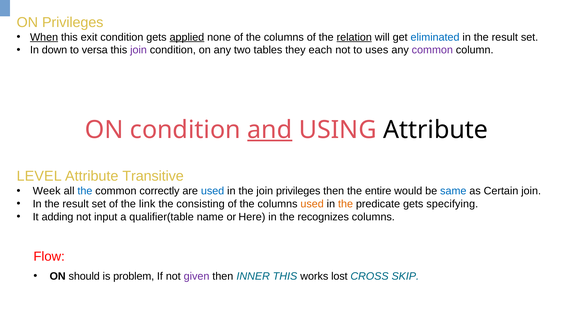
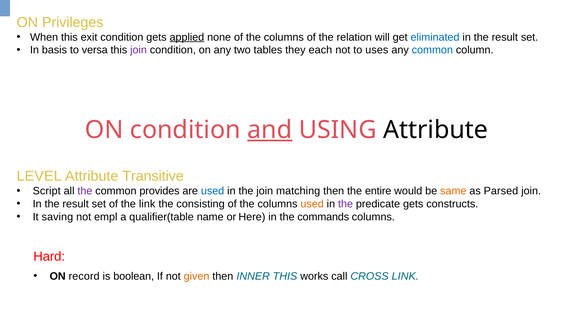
When underline: present -> none (44, 37)
relation underline: present -> none (354, 37)
down: down -> basis (54, 50)
common colour: purple -> blue (432, 50)
Week: Week -> Script (47, 191)
the colour: blue -> purple (85, 191)
correctly: correctly -> provides (160, 191)
join privileges: privileges -> matching (298, 191)
same colour: blue -> orange (453, 191)
Certain: Certain -> Parsed (501, 191)
the colour: orange -> purple (346, 204)
specifying: specifying -> constructs (452, 204)
adding: adding -> saving (57, 217)
input: input -> empl (106, 217)
recognizes: recognizes -> commands (323, 217)
Flow: Flow -> Hard (49, 257)
should: should -> record (84, 277)
problem: problem -> boolean (134, 277)
given colour: purple -> orange (197, 277)
lost: lost -> call (339, 277)
CROSS SKIP: SKIP -> LINK (405, 277)
